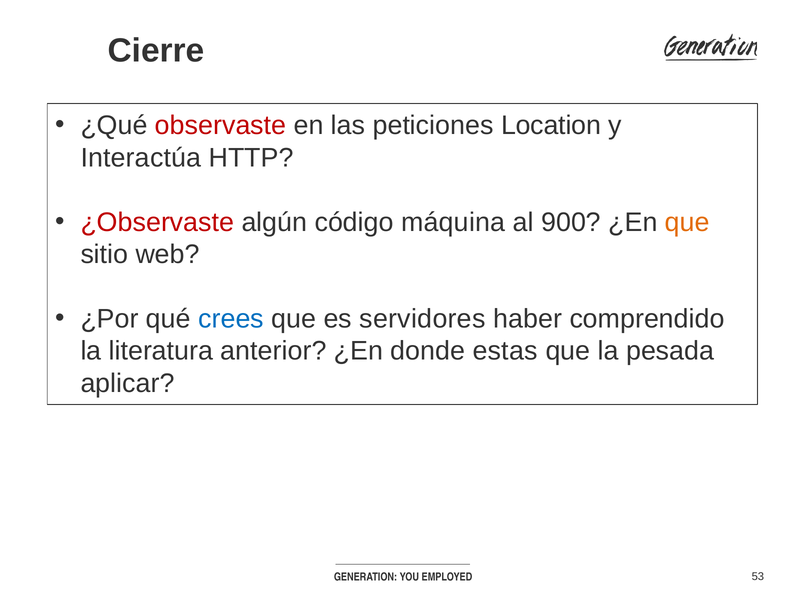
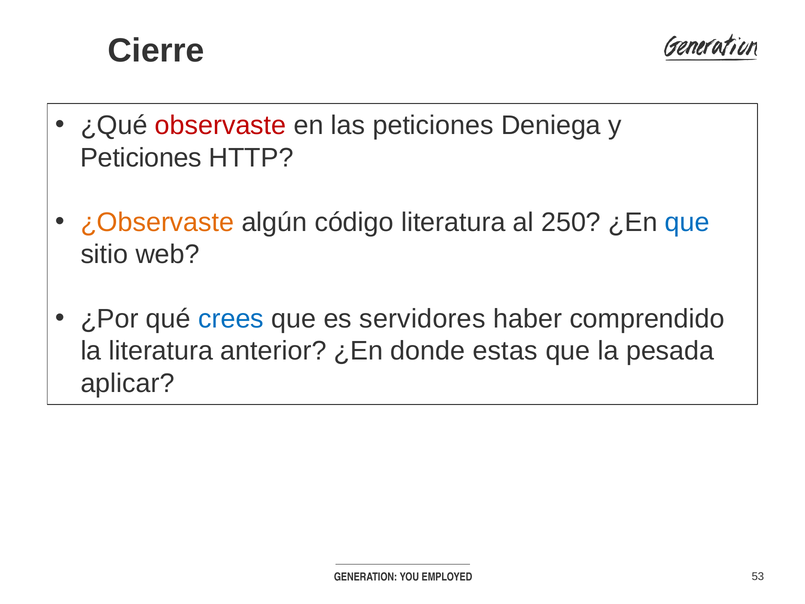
Location: Location -> Deniega (551, 126)
Interactúa: Interactúa -> Peticiones (141, 158)
¿Observaste colour: red -> orange (157, 222)
código máquina: máquina -> literatura (453, 222)
900: 900 -> 250 (571, 222)
que colour: orange -> blue (687, 222)
